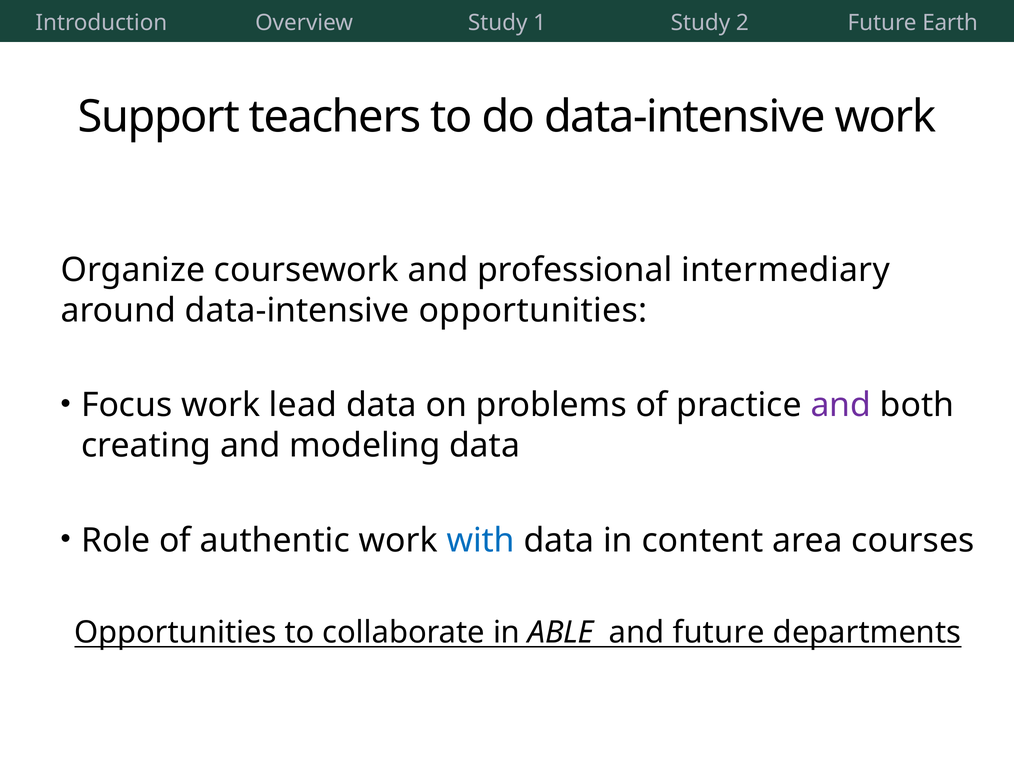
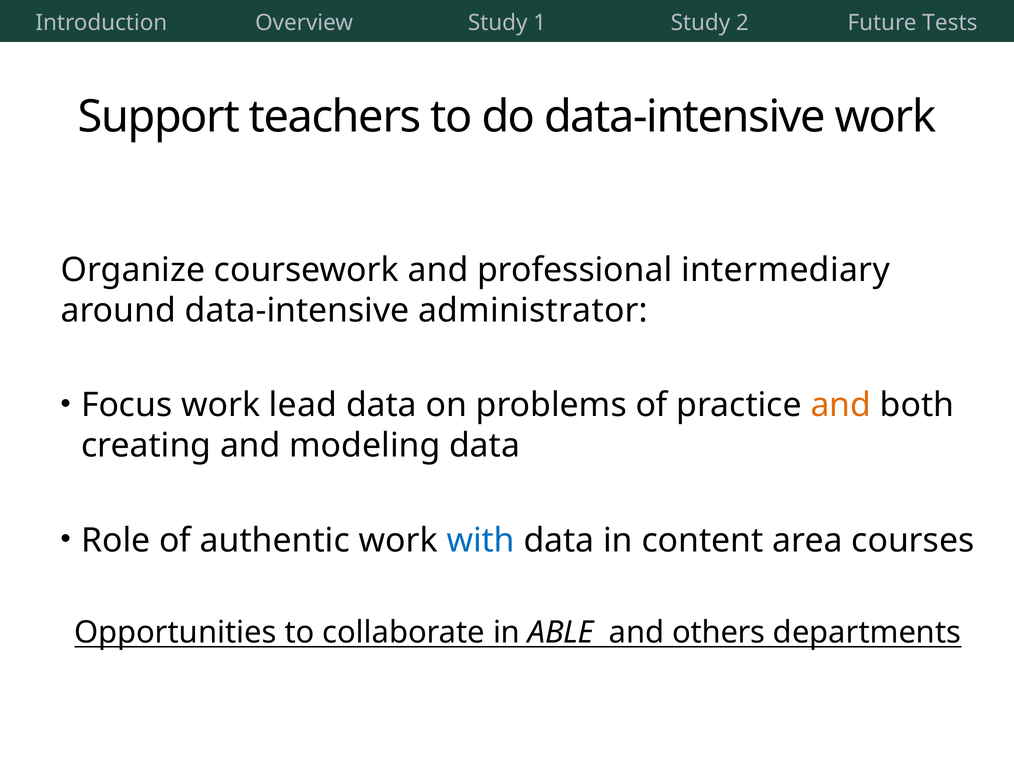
Earth: Earth -> Tests (950, 23)
data-intensive opportunities: opportunities -> administrator (533, 310)
and colour: purple -> orange (841, 405)
and future: future -> others (719, 632)
